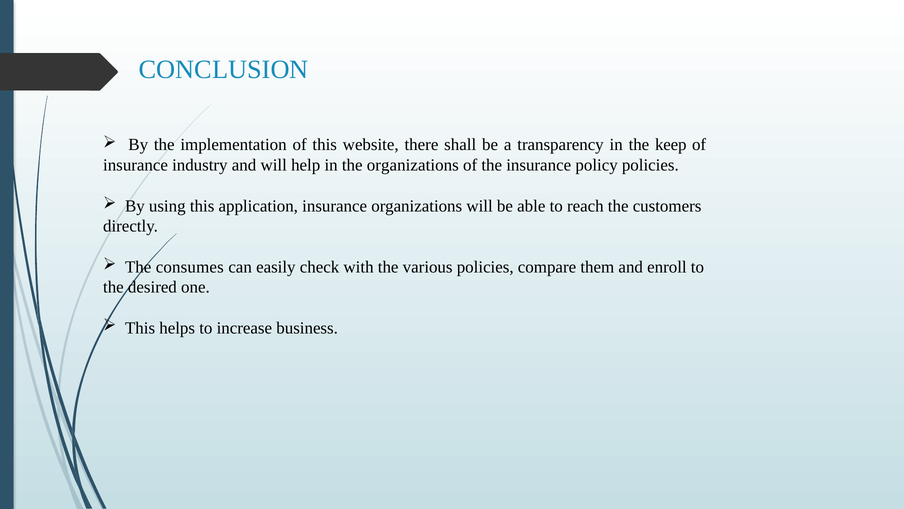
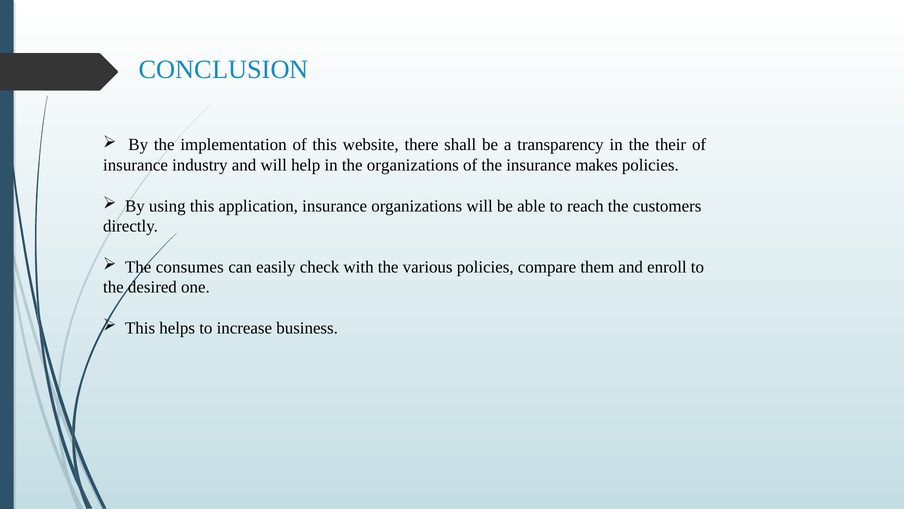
keep: keep -> their (671, 145)
policy: policy -> makes (597, 165)
